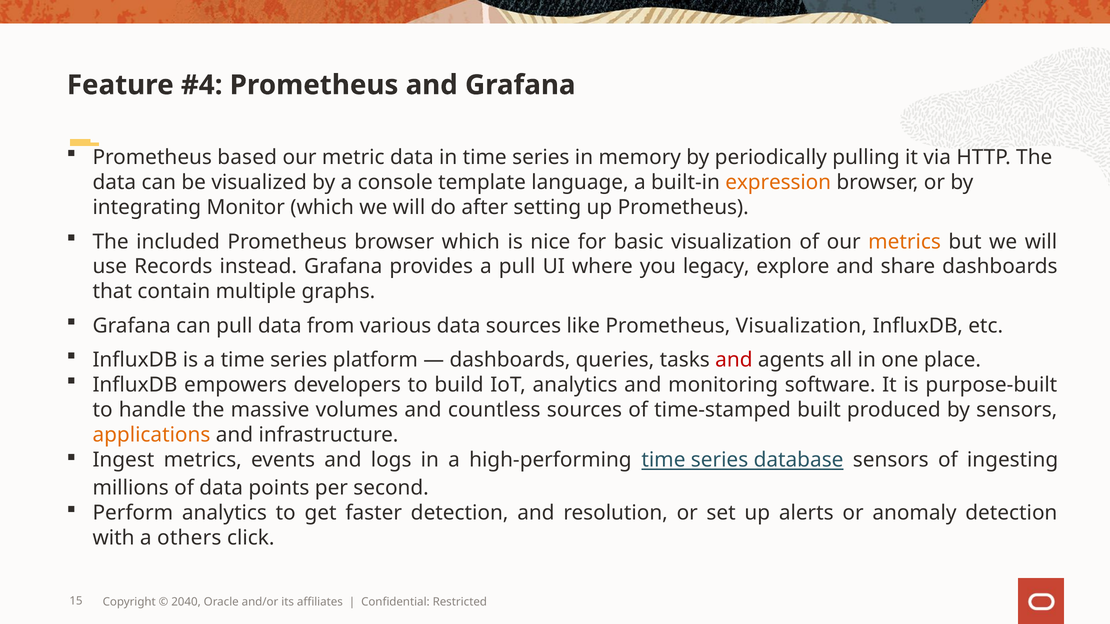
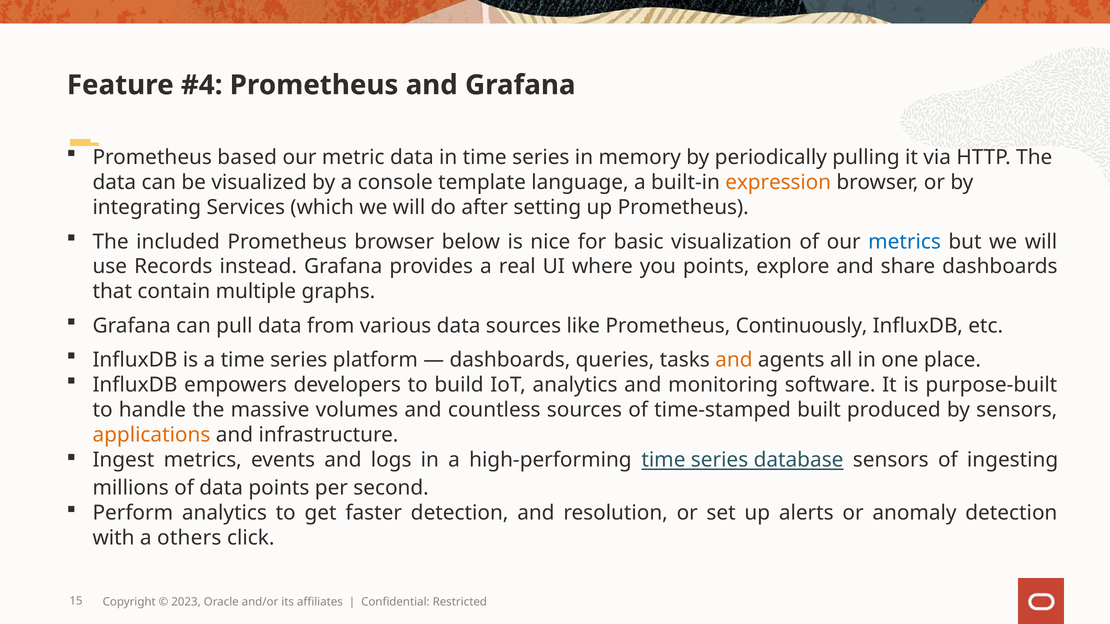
Monitor: Monitor -> Services (246, 208)
browser which: which -> below (471, 242)
metrics colour: orange -> blue (905, 242)
a pull: pull -> real (517, 267)
you legacy: legacy -> points (716, 267)
Prometheus Visualization: Visualization -> Continuously (802, 326)
and colour: red -> orange (734, 360)
2040: 2040 -> 2023 (186, 602)
